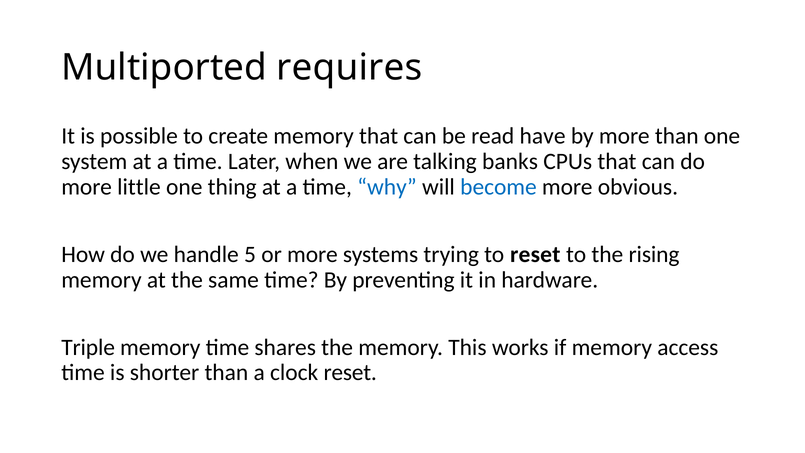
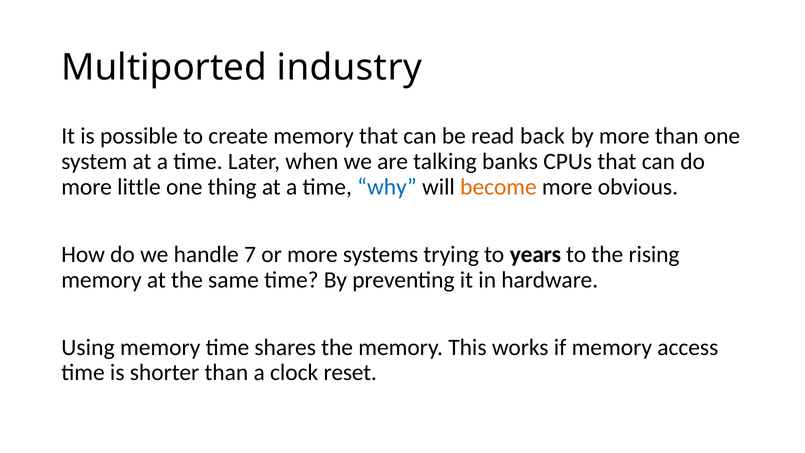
requires: requires -> industry (349, 68)
have: have -> back (542, 136)
become colour: blue -> orange (498, 187)
5: 5 -> 7 (250, 254)
to reset: reset -> years (535, 254)
Triple: Triple -> Using (88, 347)
